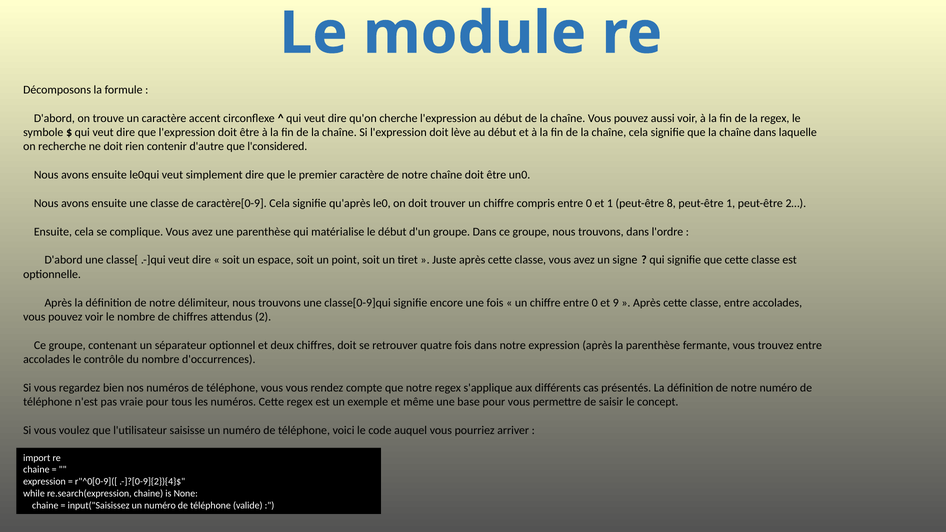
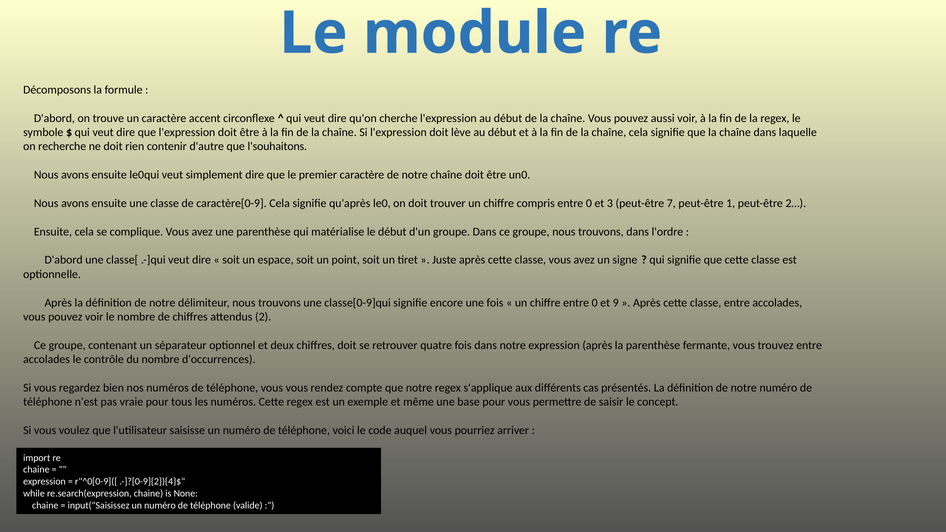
l'considered: l'considered -> l'souhaitons (277, 147)
et 1: 1 -> 3 (610, 203)
8: 8 -> 7 (671, 203)
